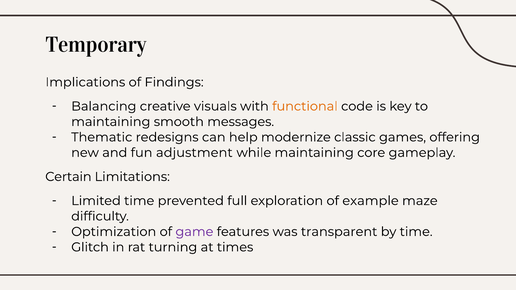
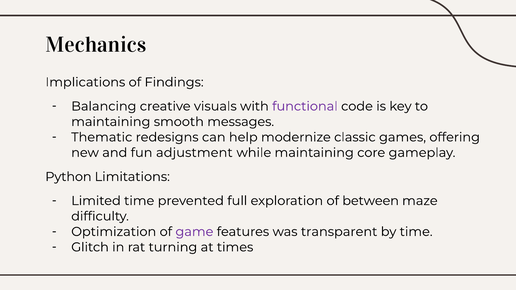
Temporary: Temporary -> Mechanics (96, 45)
functional colour: orange -> purple (305, 106)
Certain: Certain -> Python (68, 177)
example: example -> between (371, 201)
